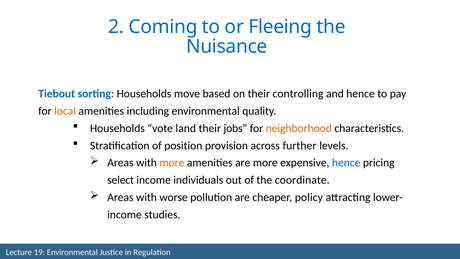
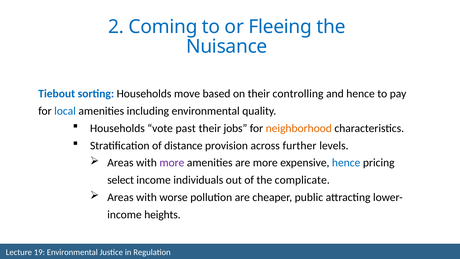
local colour: orange -> blue (65, 111)
land: land -> past (186, 128)
position: position -> distance (183, 145)
more colour: orange -> purple (172, 163)
coordinate: coordinate -> complicate (302, 180)
policy: policy -> public (309, 197)
studies: studies -> heights (162, 214)
